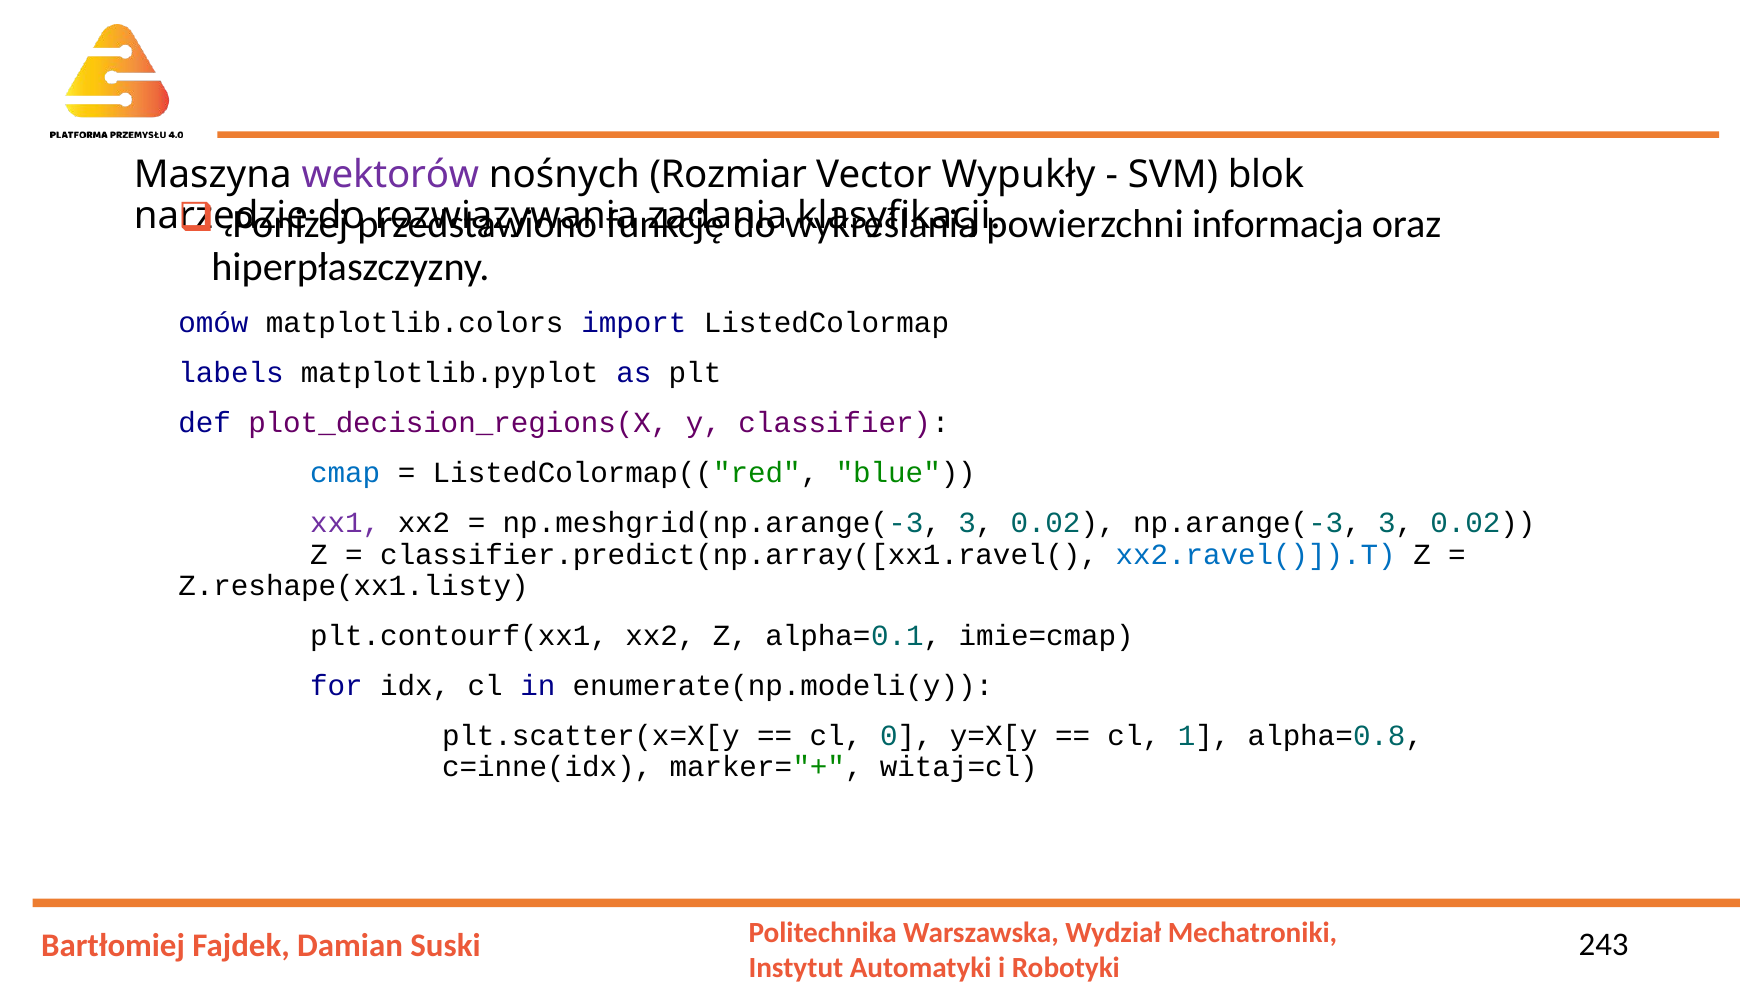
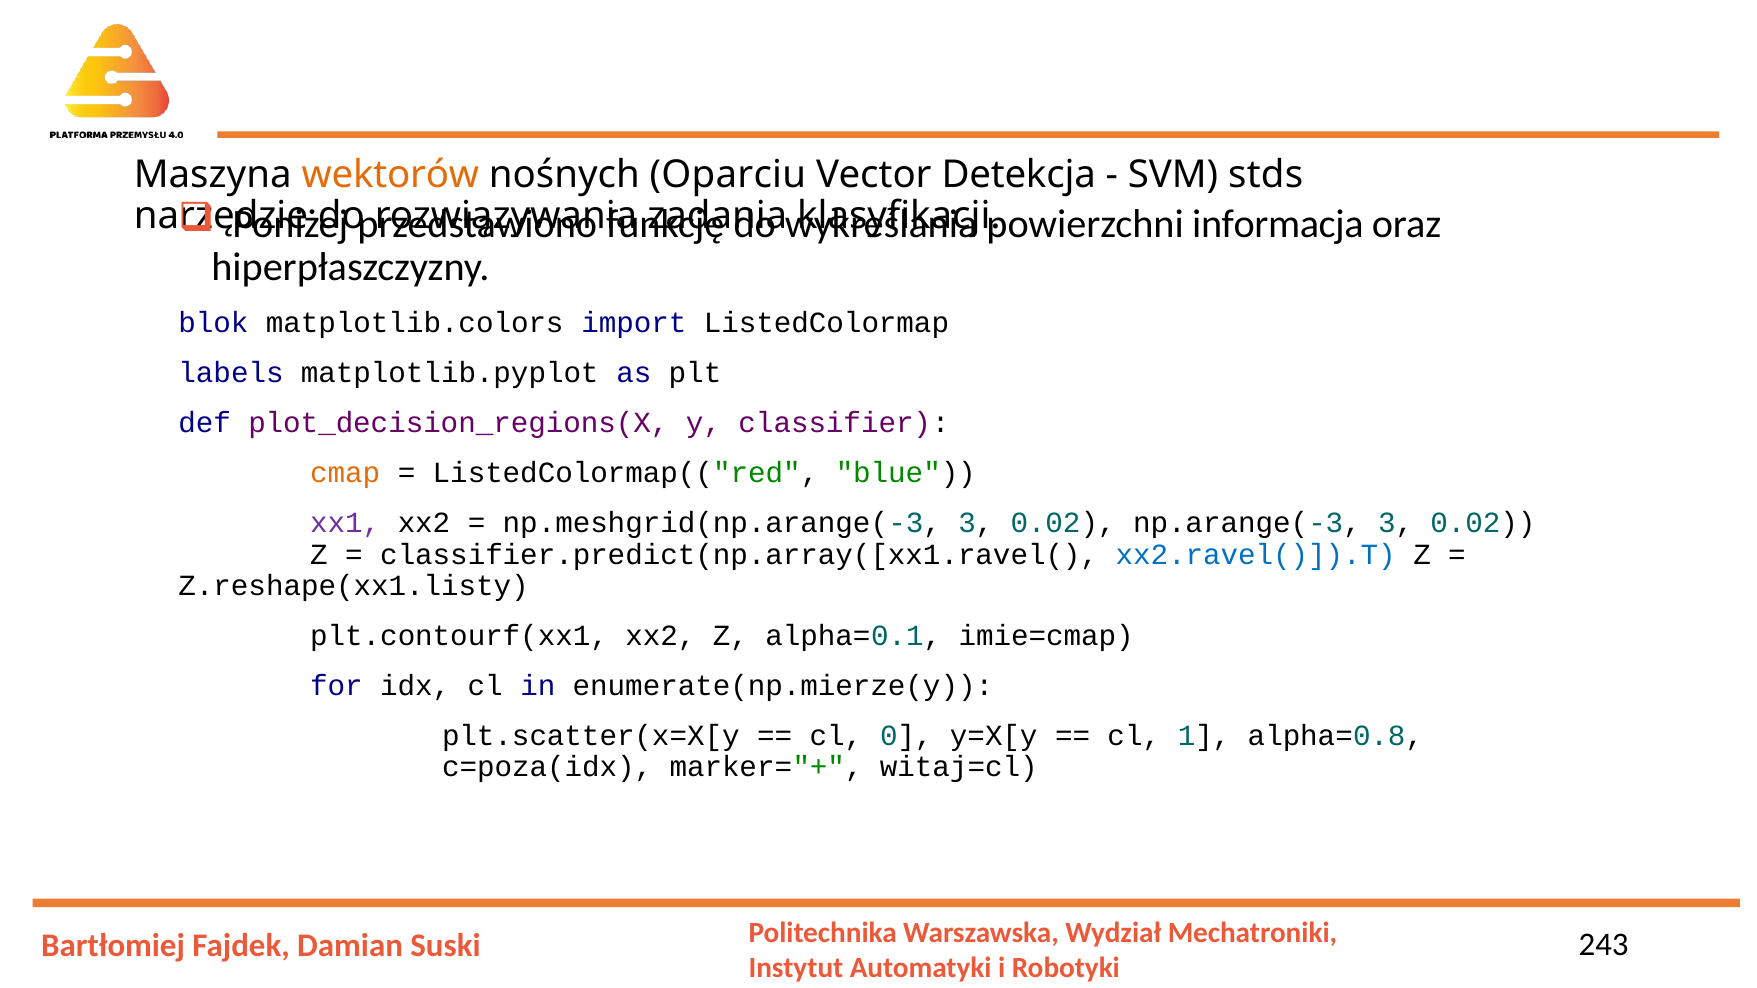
wektorów colour: purple -> orange (390, 174)
Rozmiar: Rozmiar -> Oparciu (728, 174)
Wypukły: Wypukły -> Detekcja (1019, 174)
blok: blok -> stds (1266, 174)
omów: omów -> blok (213, 323)
cmap colour: blue -> orange (345, 473)
enumerate(np.modeli(y: enumerate(np.modeli(y -> enumerate(np.mierze(y (783, 686)
c=inne(idx: c=inne(idx -> c=poza(idx (547, 767)
